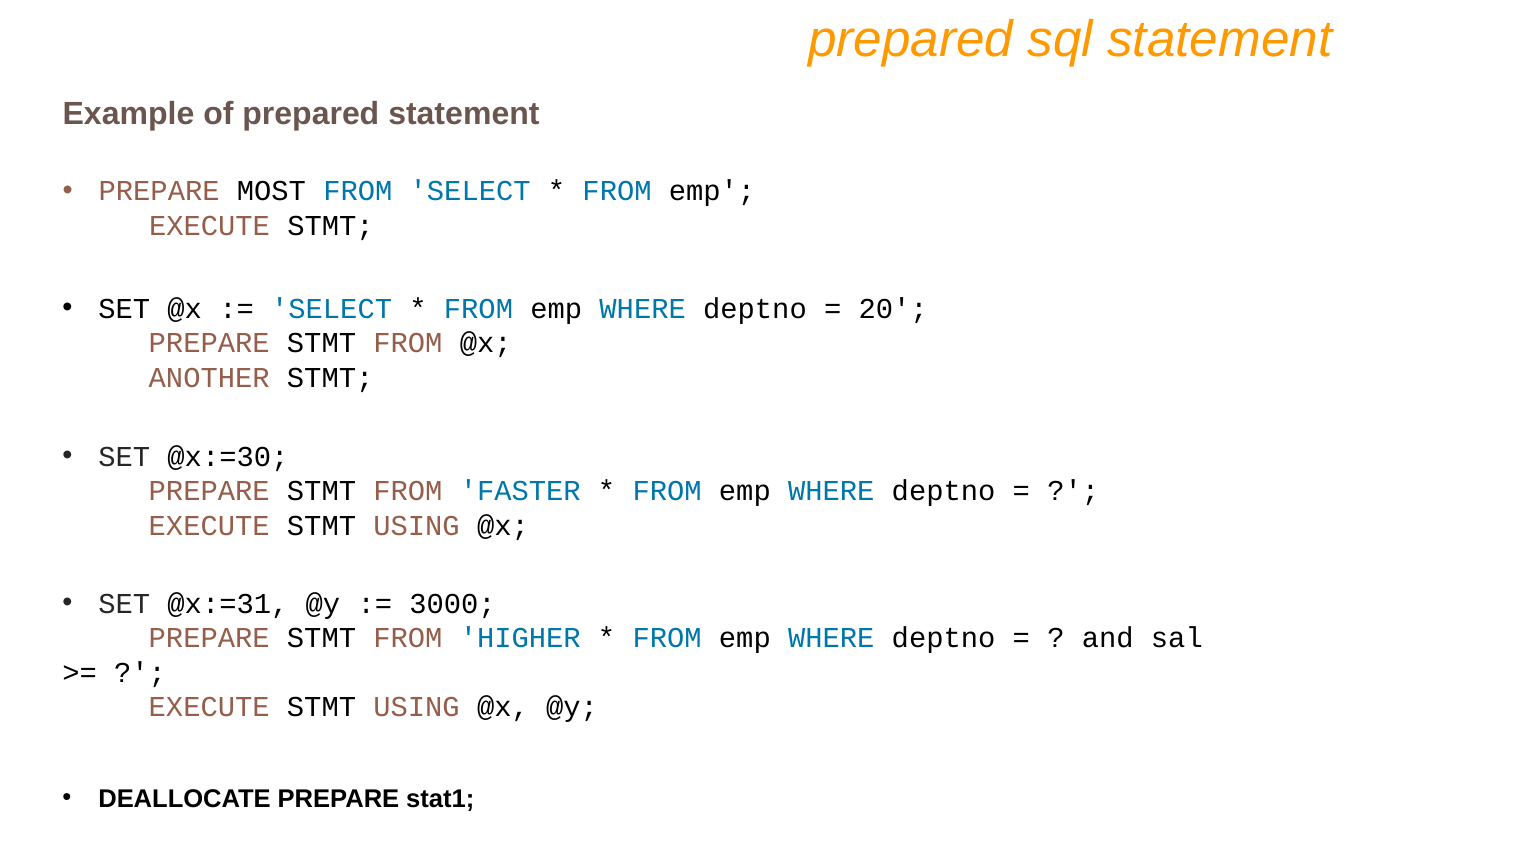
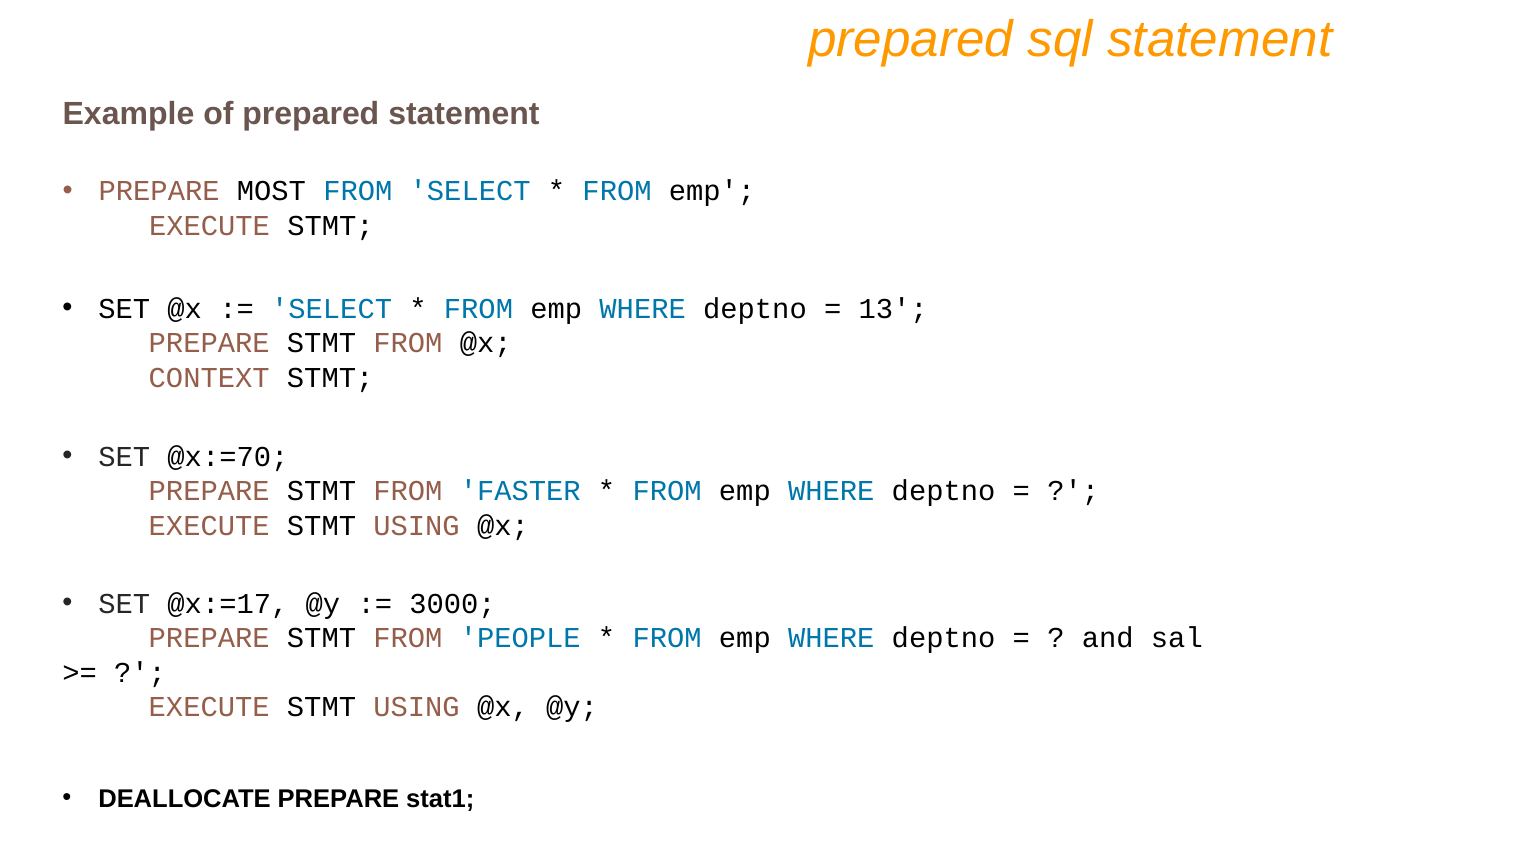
20: 20 -> 13 (893, 309)
ANOTHER: ANOTHER -> CONTEXT (209, 378)
@x:=30: @x:=30 -> @x:=70 (228, 457)
@x:=31: @x:=31 -> @x:=17 (228, 604)
HIGHER: HIGHER -> PEOPLE (520, 638)
